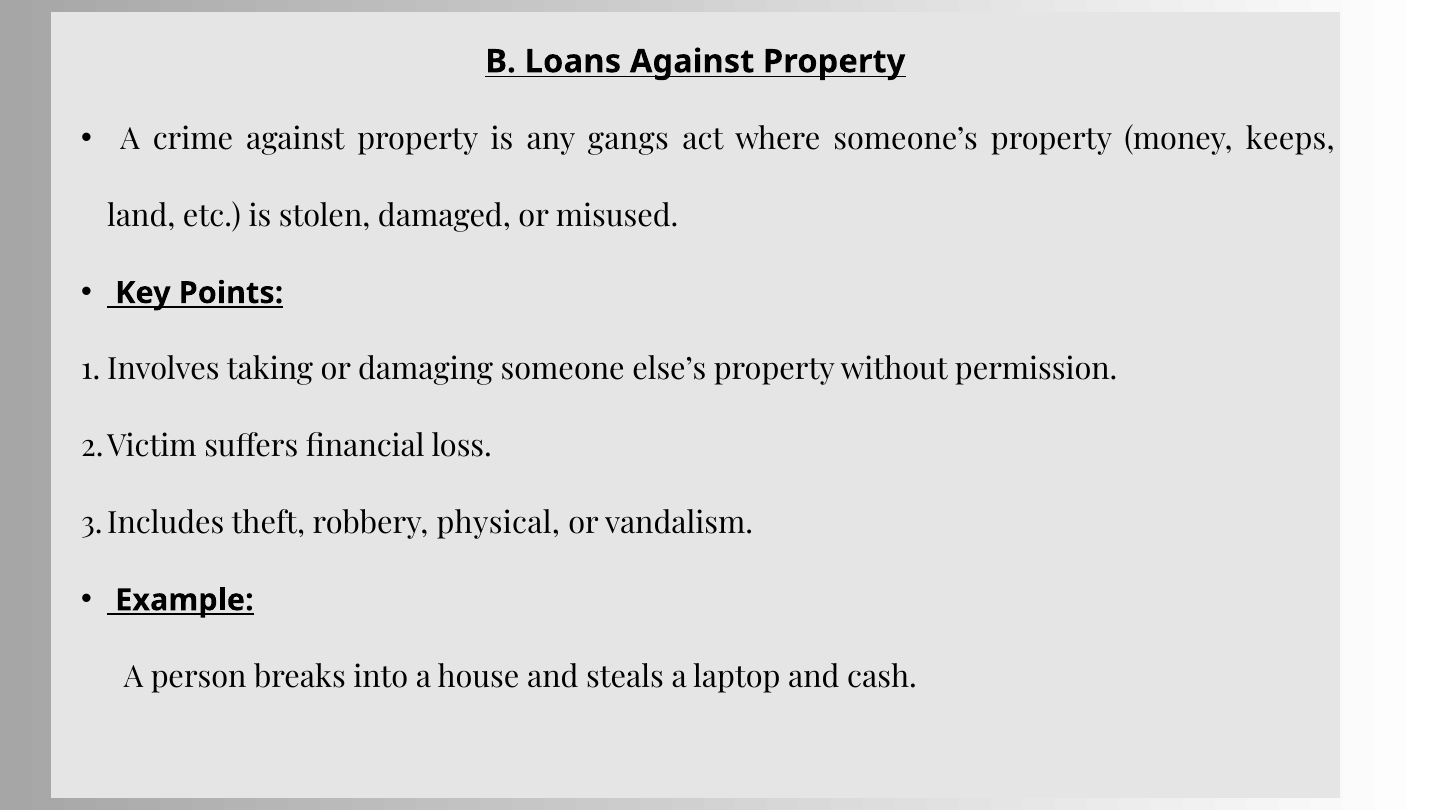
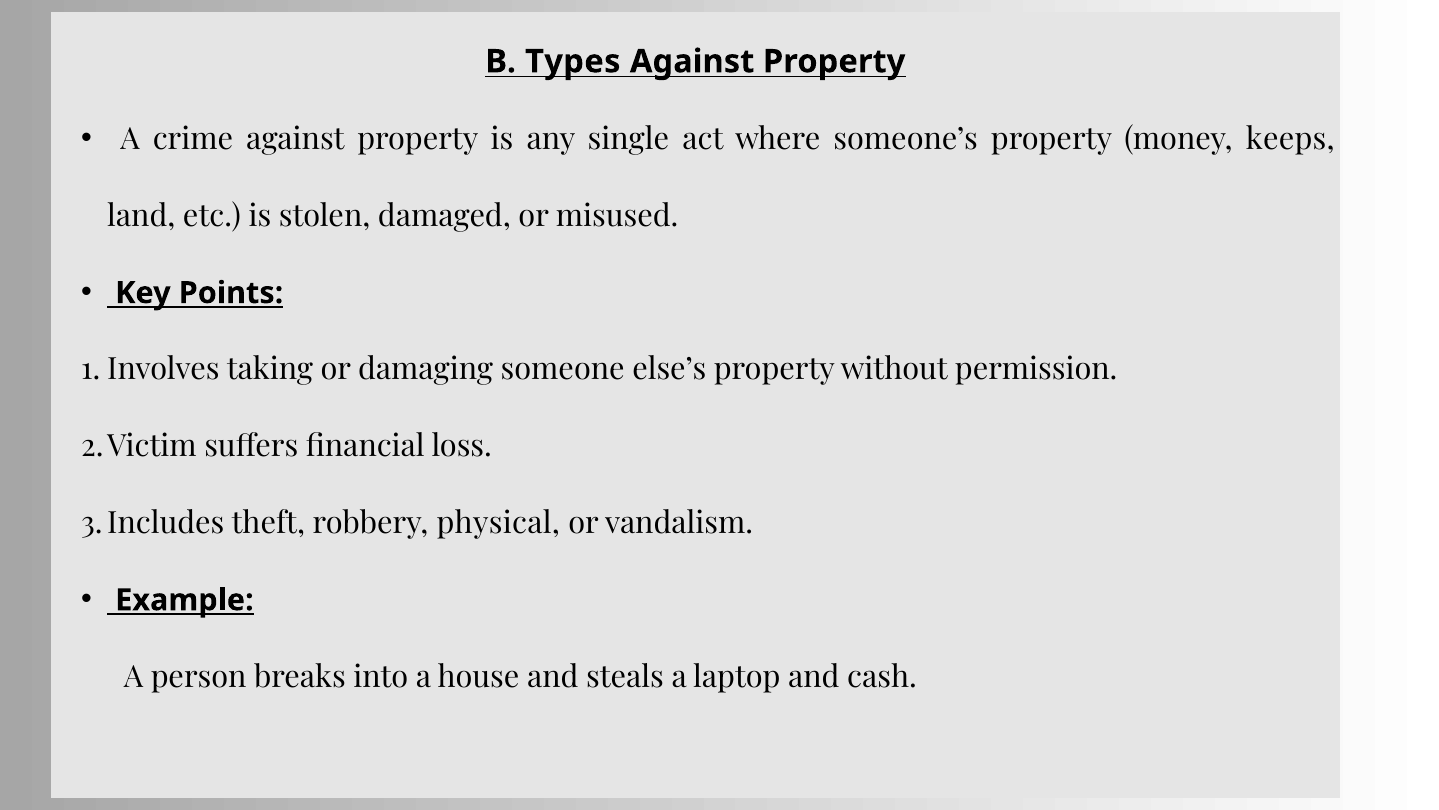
Loans: Loans -> Types (573, 62)
gangs: gangs -> single (628, 139)
